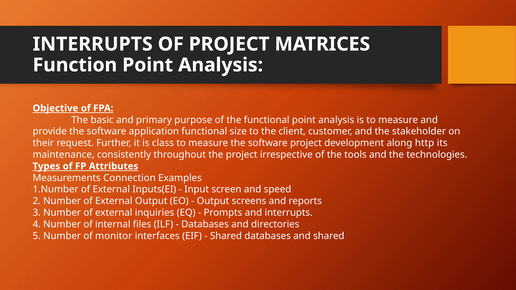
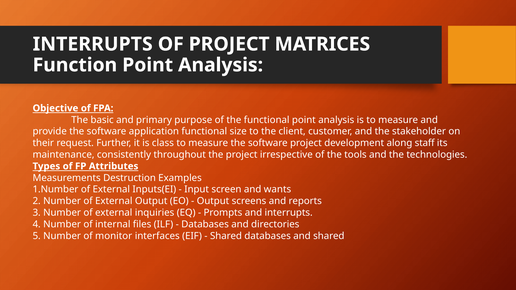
http: http -> staff (425, 143)
Connection: Connection -> Destruction (129, 178)
speed: speed -> wants (278, 190)
